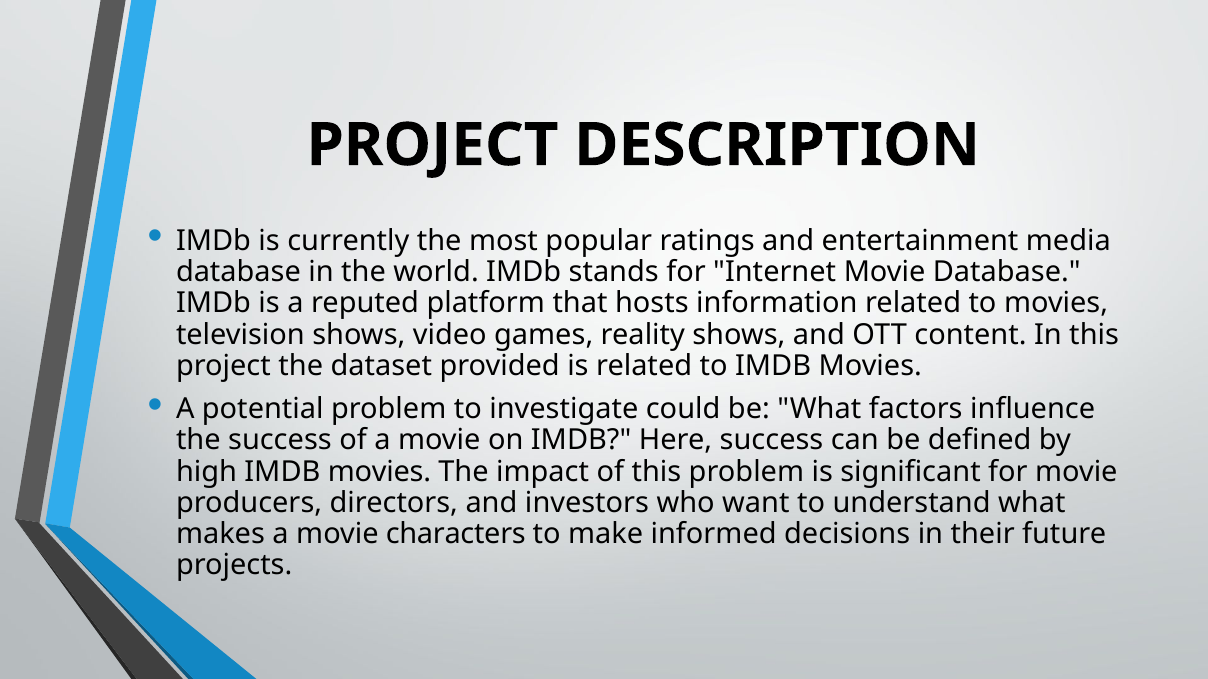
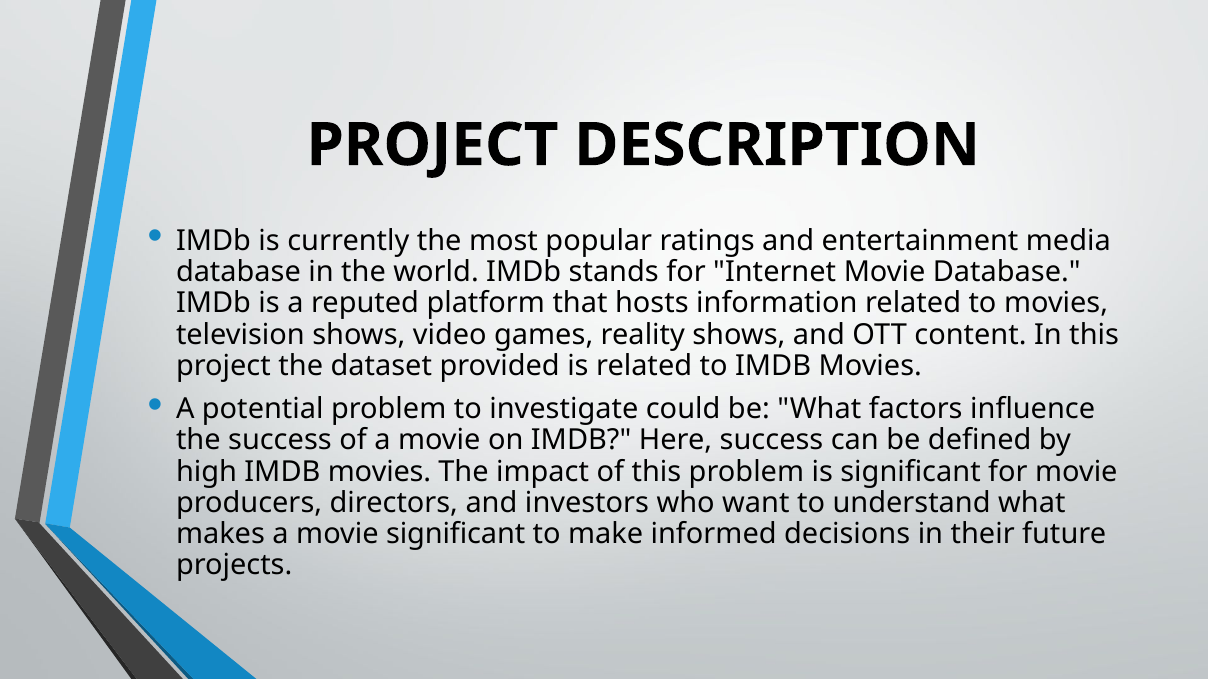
movie characters: characters -> significant (456, 535)
